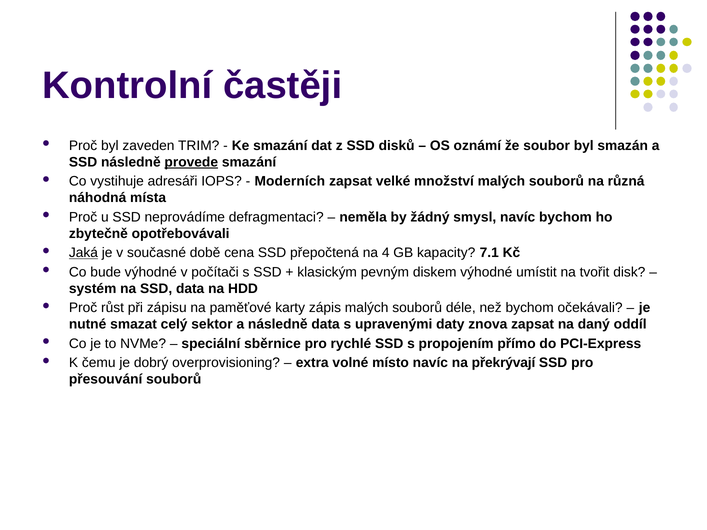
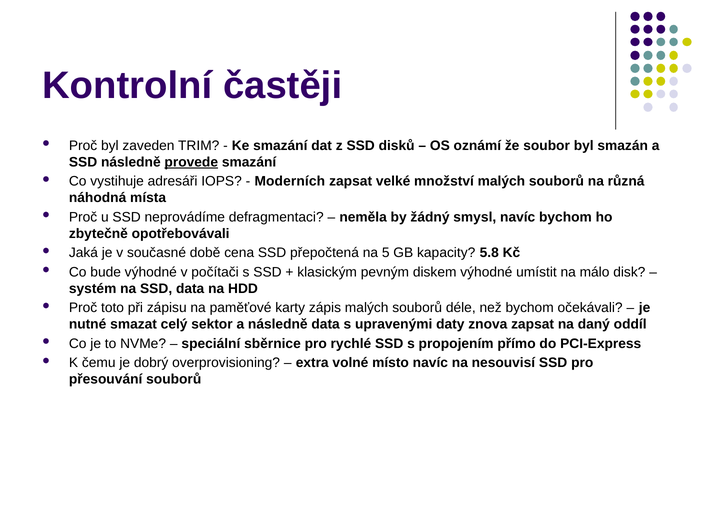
Jaká underline: present -> none (83, 253)
4: 4 -> 5 (386, 253)
7.1: 7.1 -> 5.8 (489, 253)
tvořit: tvořit -> málo (595, 272)
růst: růst -> toto (113, 308)
překrývají: překrývají -> nesouvisí (503, 363)
